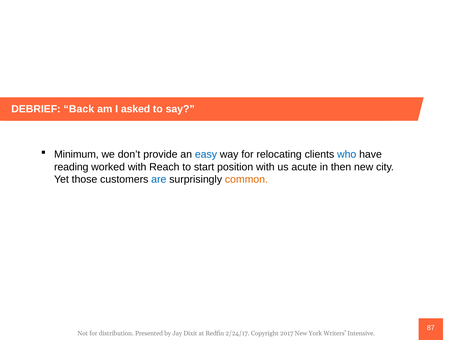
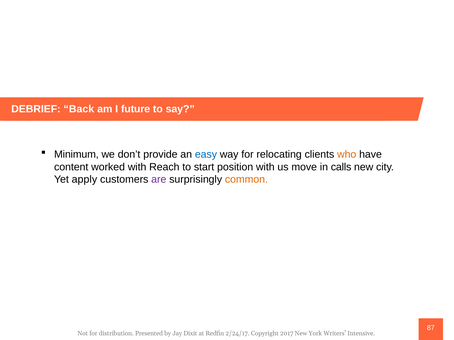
asked: asked -> future (136, 109)
who colour: blue -> orange (347, 155)
reading: reading -> content (71, 167)
acute: acute -> move (304, 167)
then: then -> calls (341, 167)
those: those -> apply (84, 180)
are colour: blue -> purple (159, 180)
